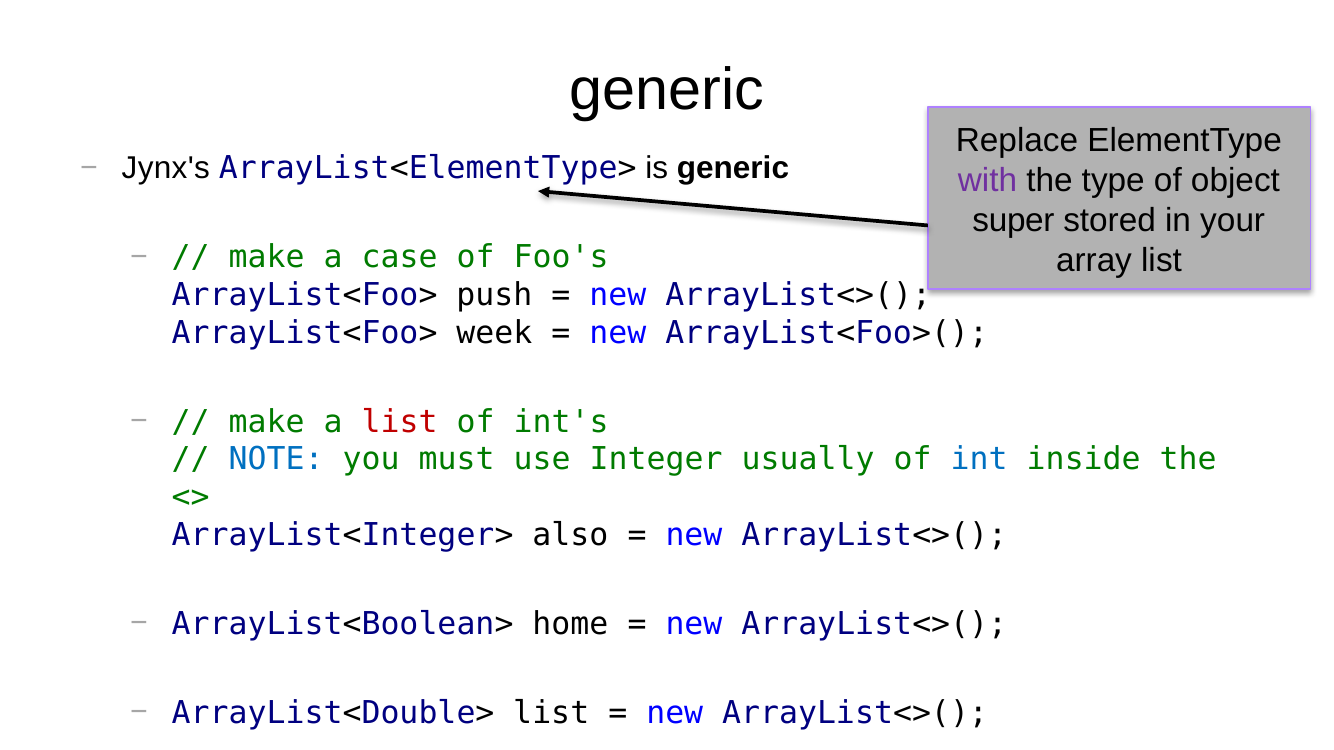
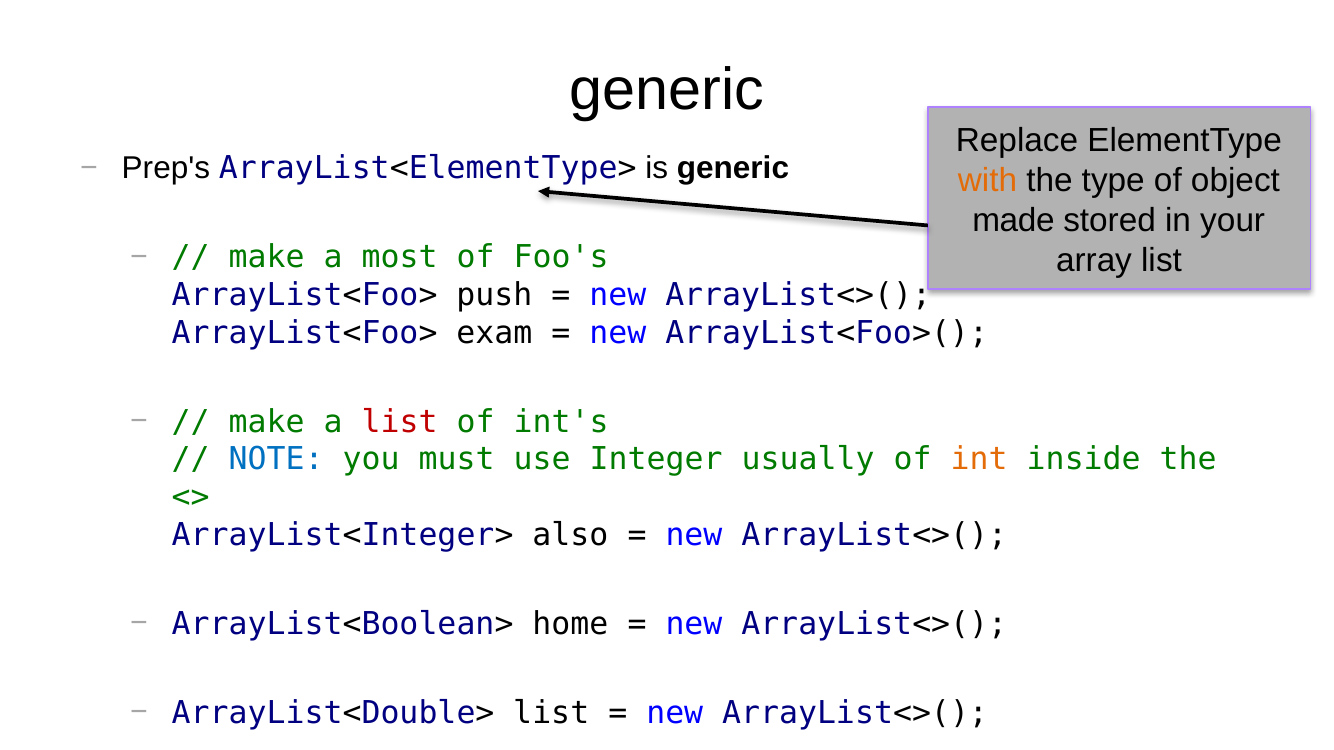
Jynx's: Jynx's -> Prep's (166, 168)
with colour: purple -> orange (987, 180)
super: super -> made (1013, 220)
case: case -> most (400, 257)
week: week -> exam (494, 333)
int colour: blue -> orange (979, 460)
